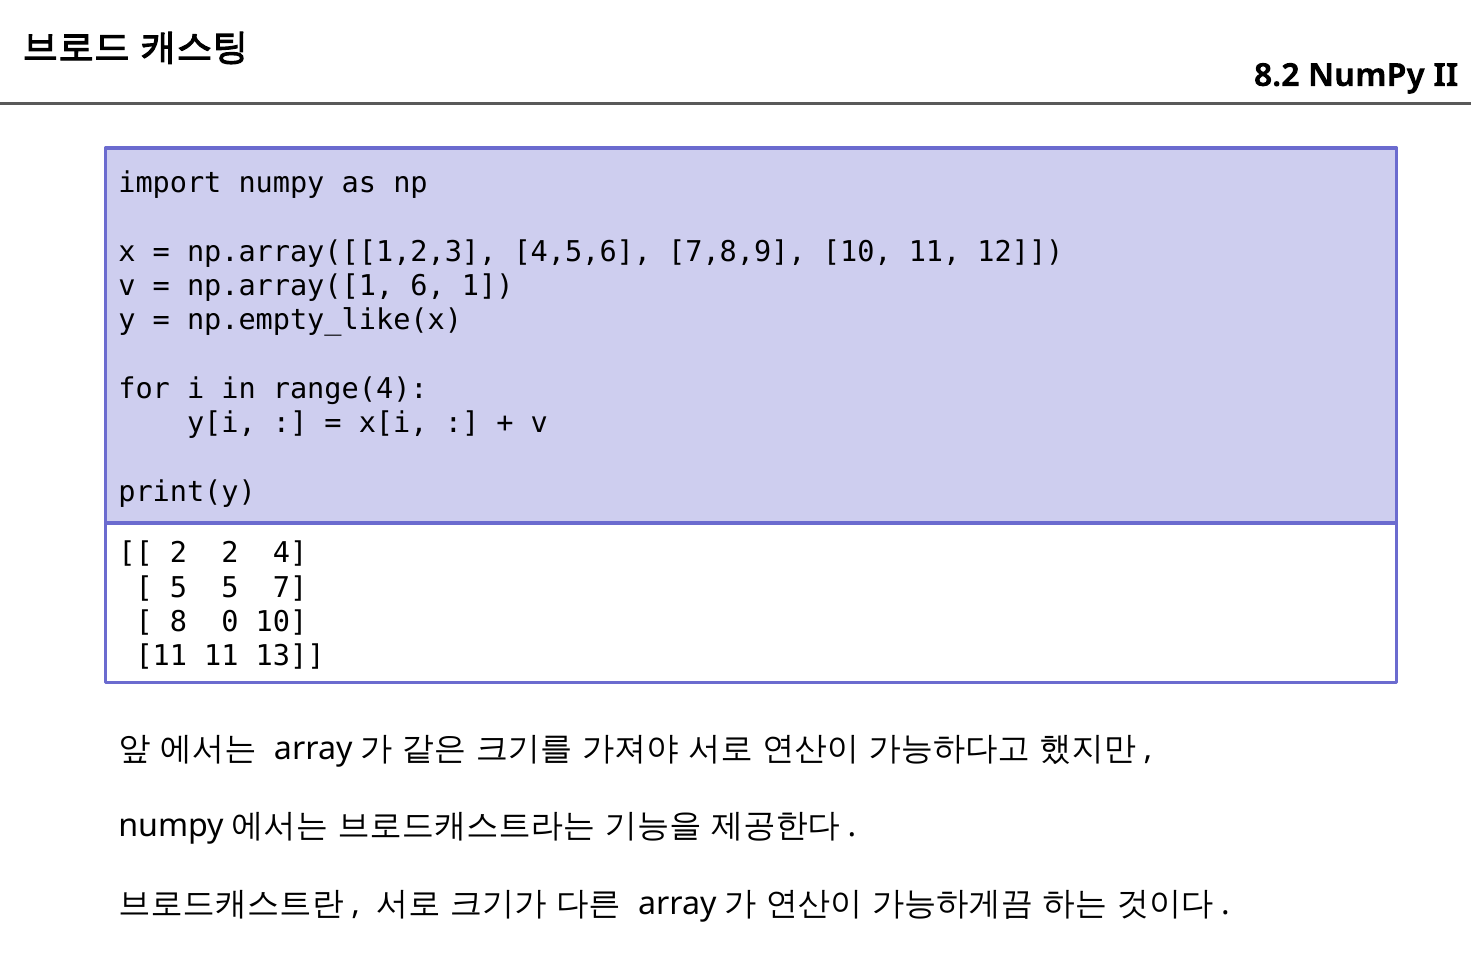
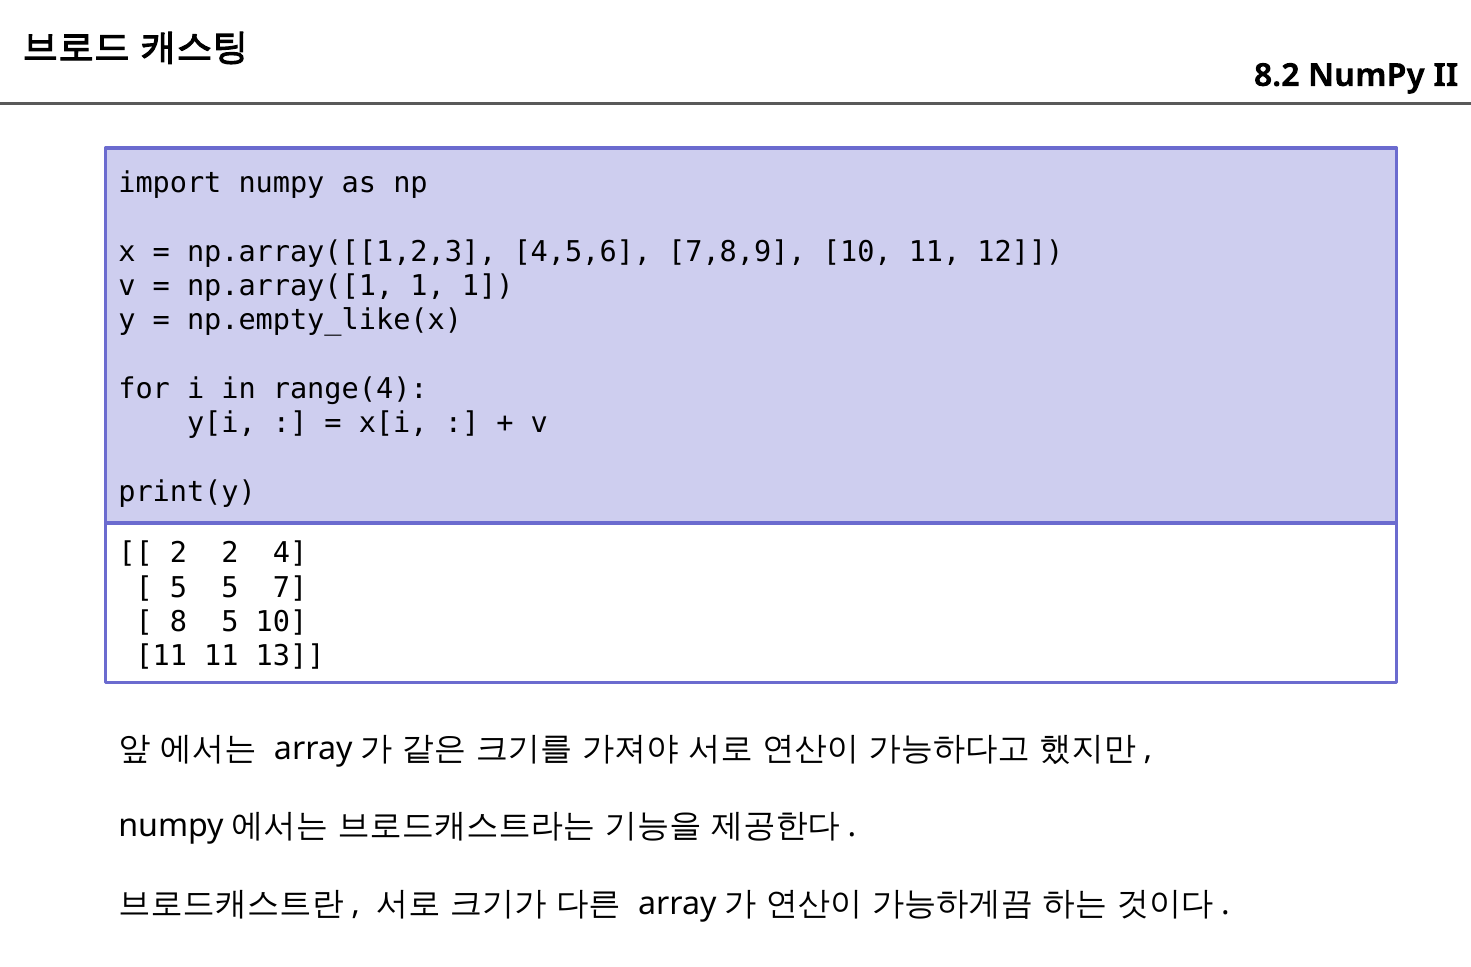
np.array([1 6: 6 -> 1 (428, 286)
8 0: 0 -> 5 (230, 622)
